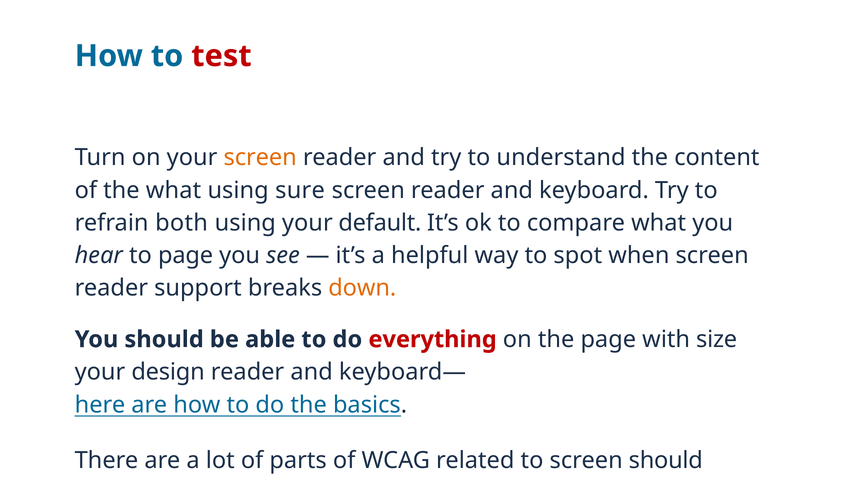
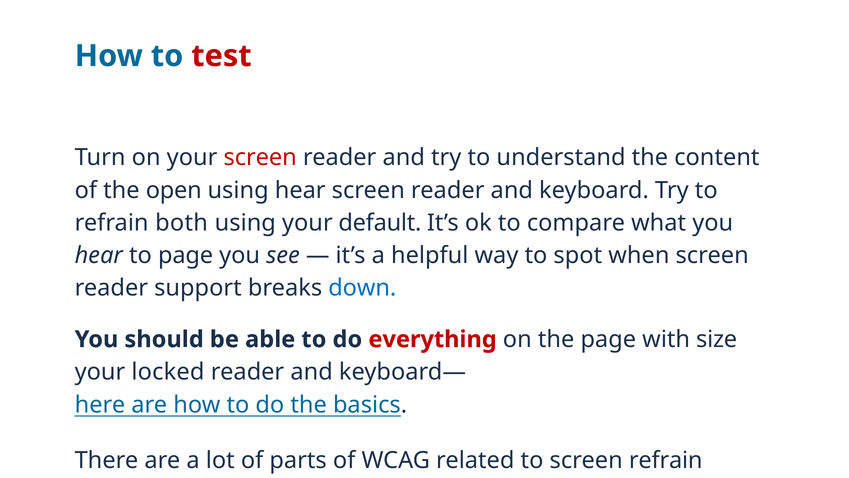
screen colour: orange -> red (260, 157)
the what: what -> open (174, 190)
using sure: sure -> hear (300, 190)
down colour: orange -> blue (362, 288)
design: design -> locked (168, 372)
screen should: should -> refrain (666, 460)
